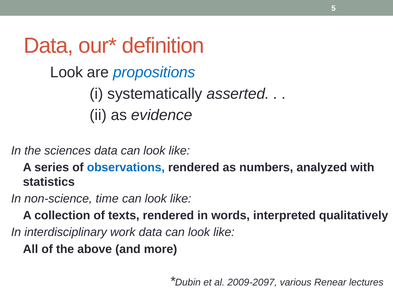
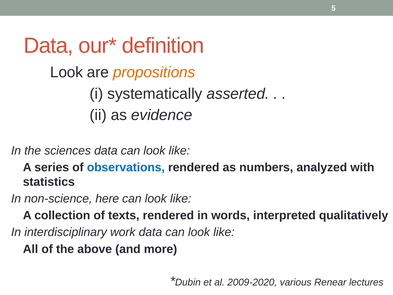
propositions colour: blue -> orange (154, 72)
time: time -> here (107, 198)
2009-2097: 2009-2097 -> 2009-2020 (252, 282)
